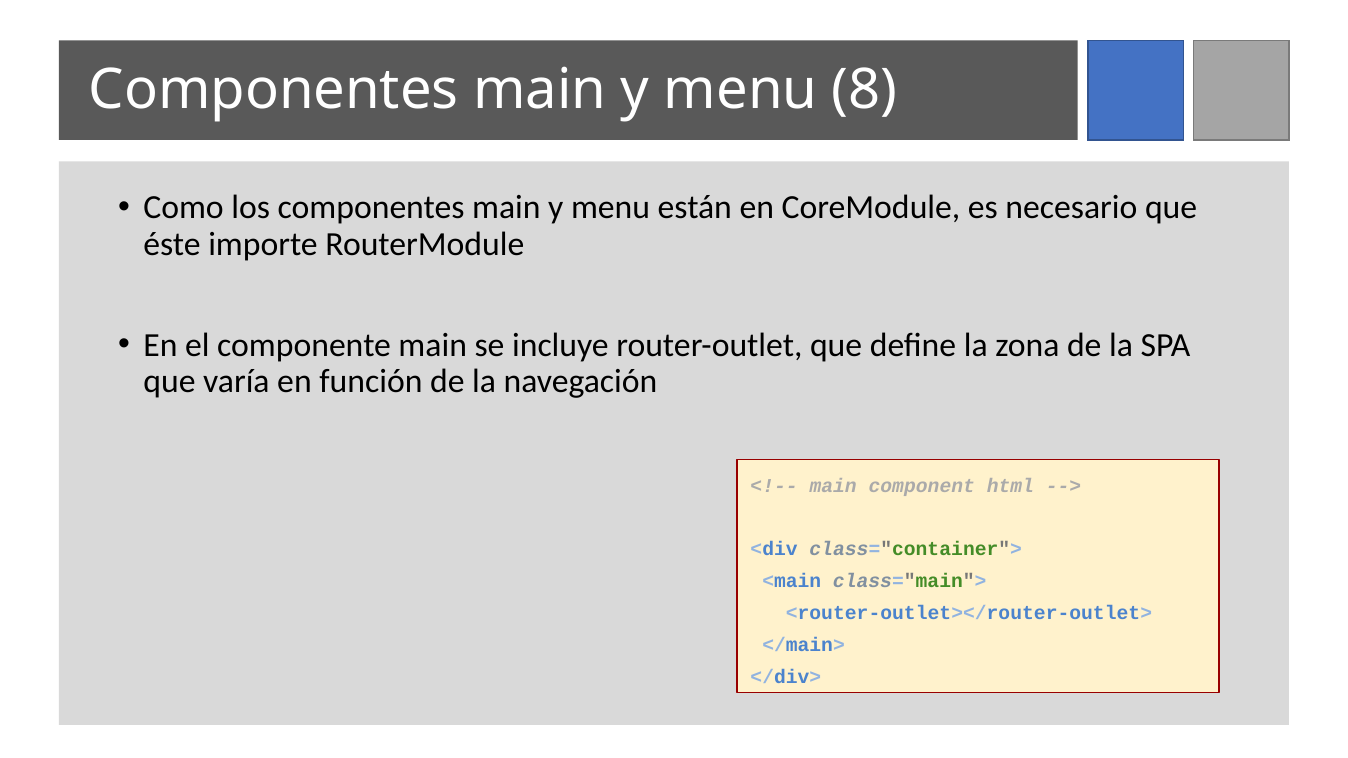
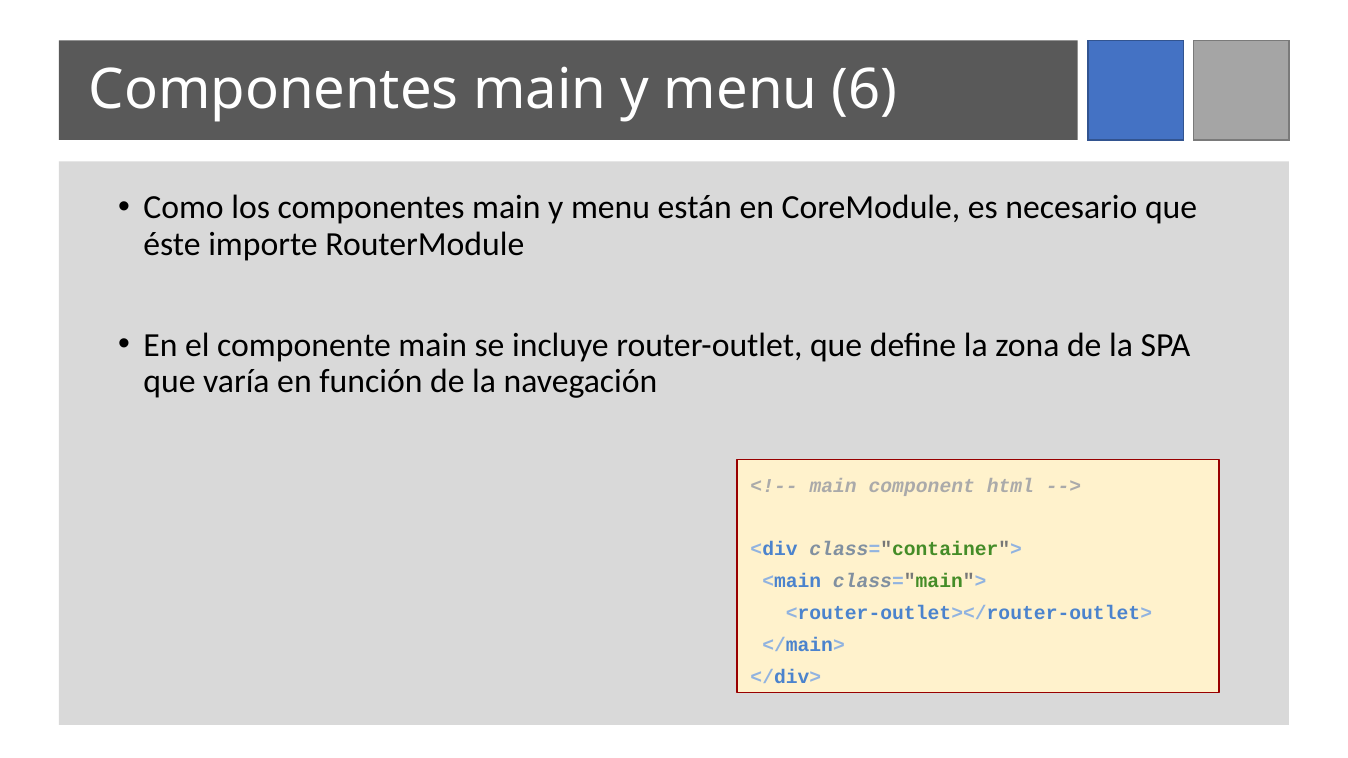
8: 8 -> 6 (865, 90)
